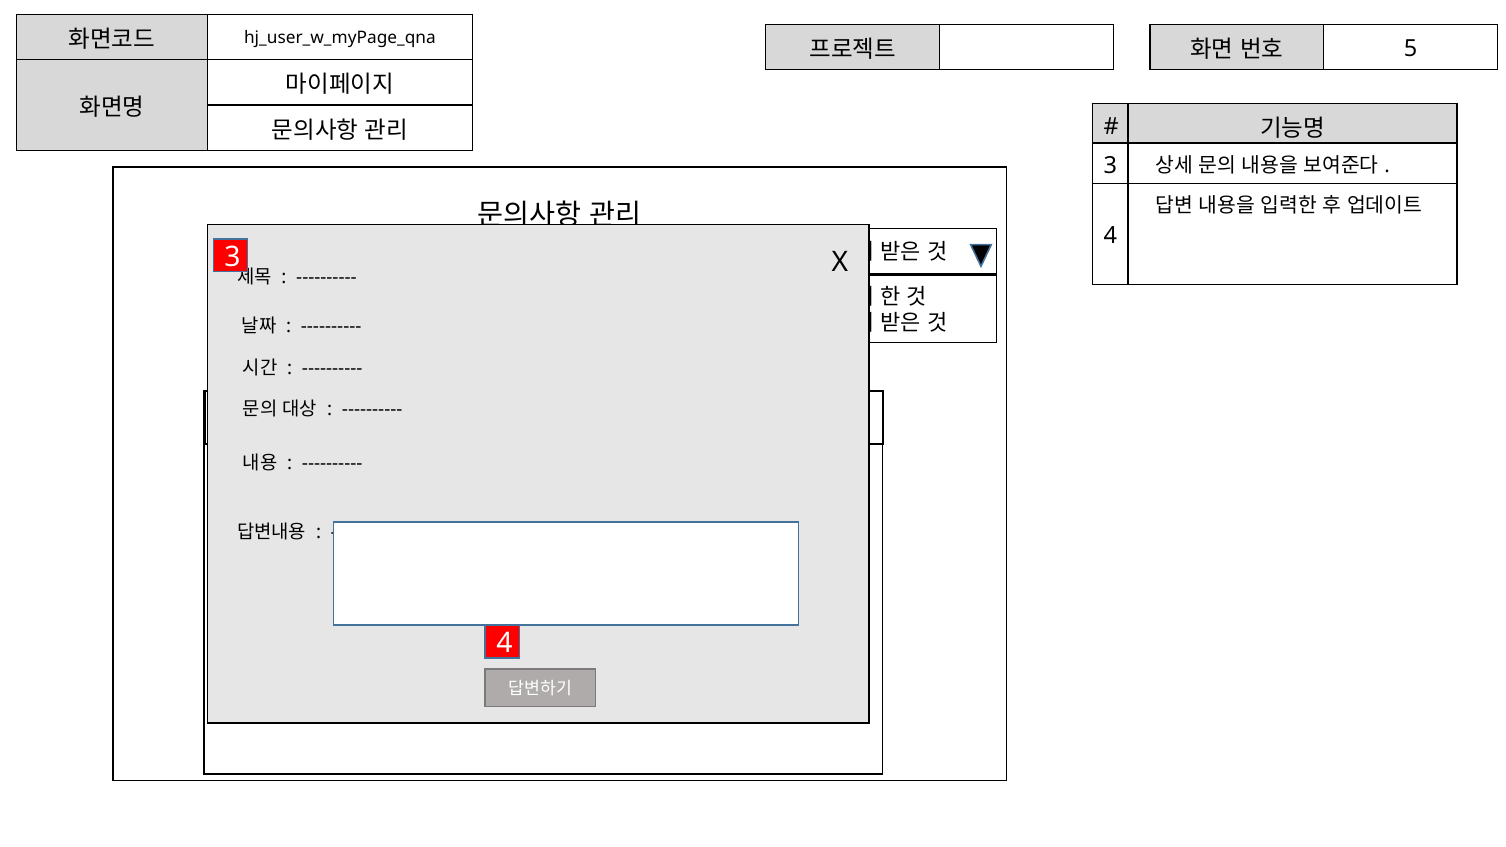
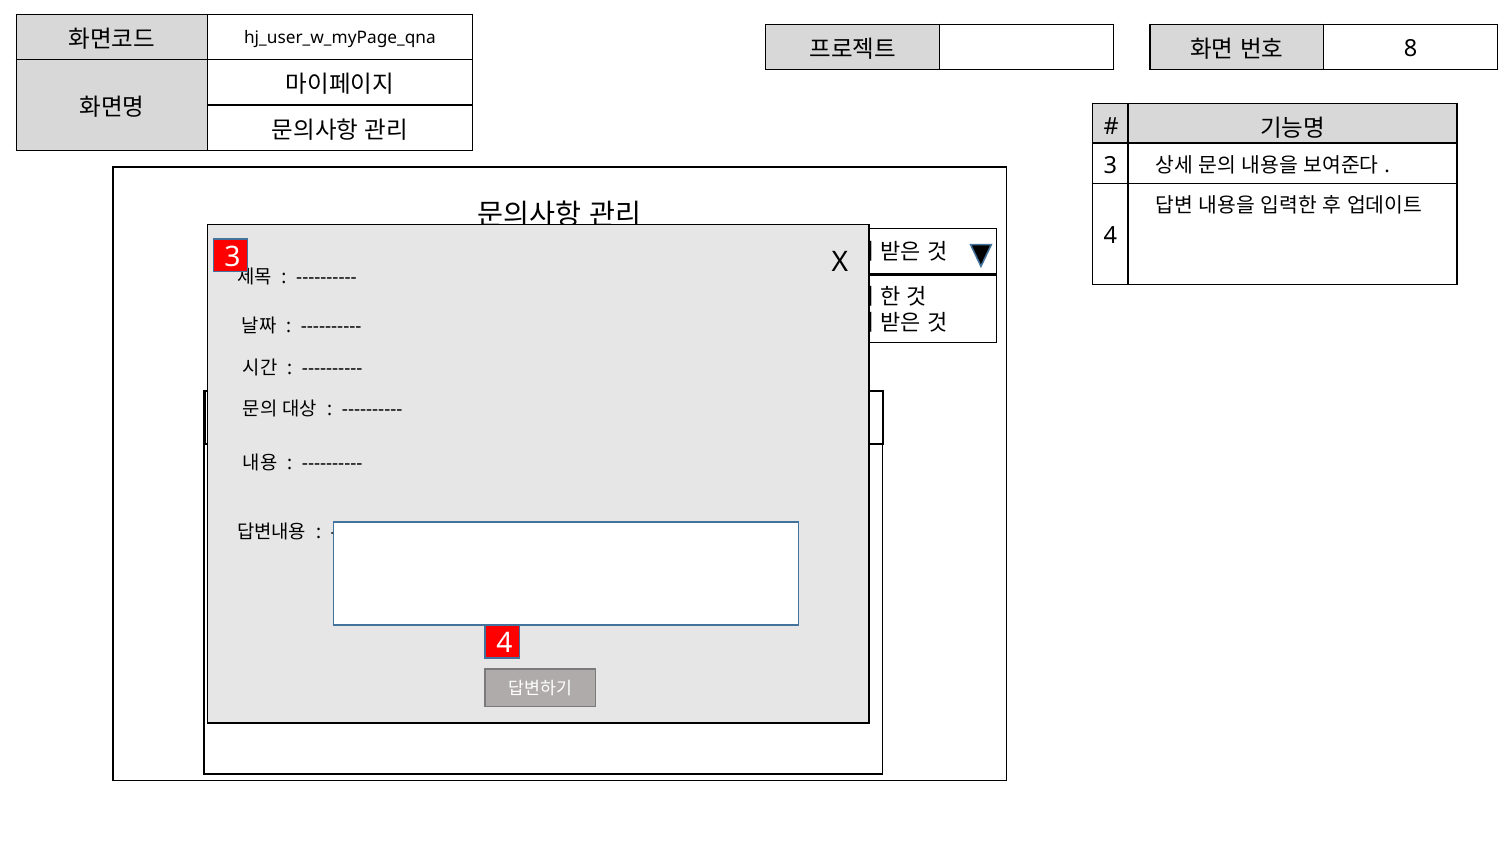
5: 5 -> 8 (1411, 48)
